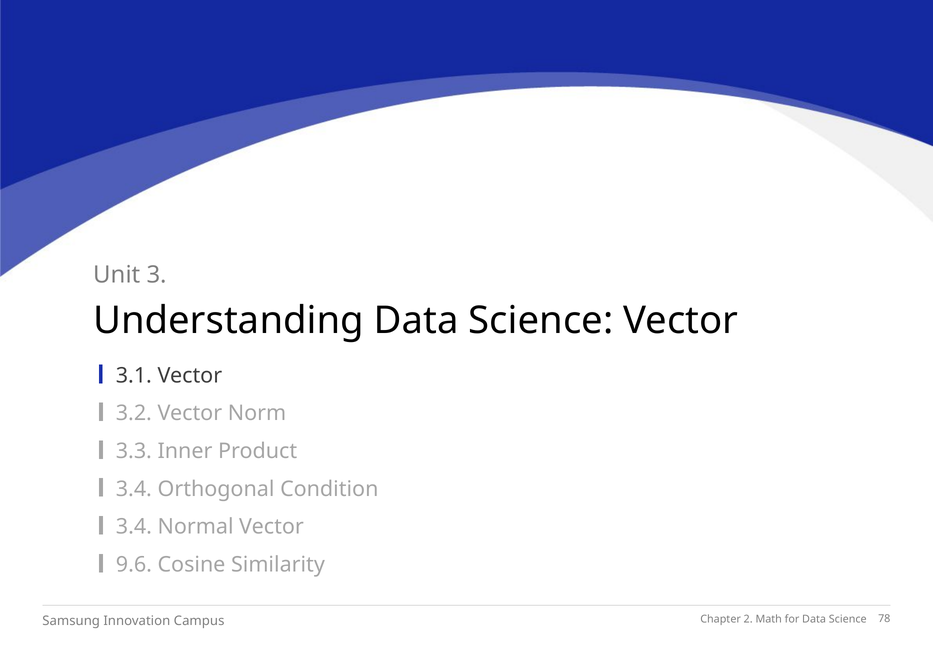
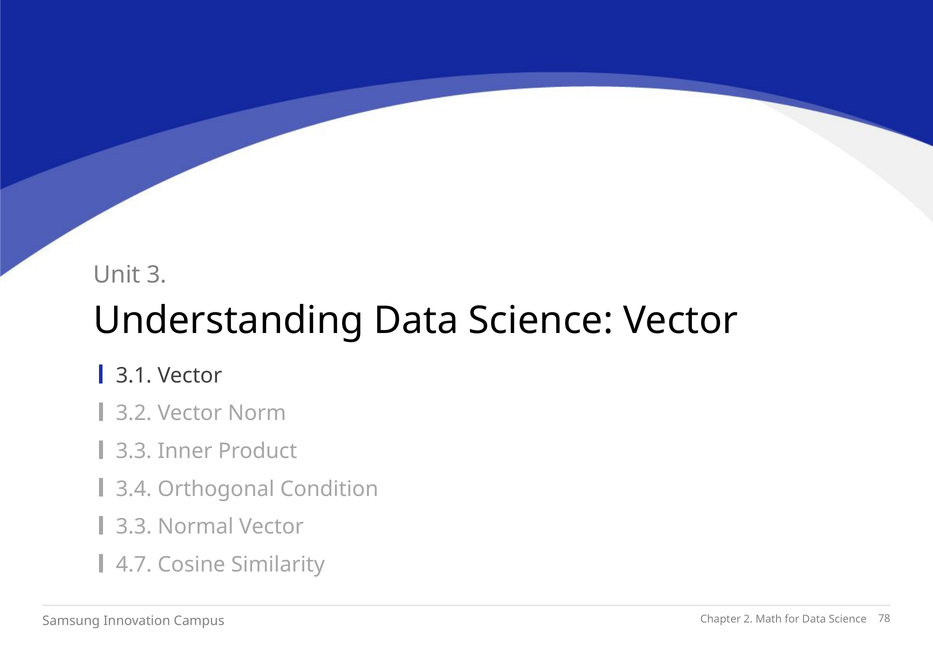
3.4: 3.4 -> 3.3 (134, 527)
9.6: 9.6 -> 4.7 (134, 565)
